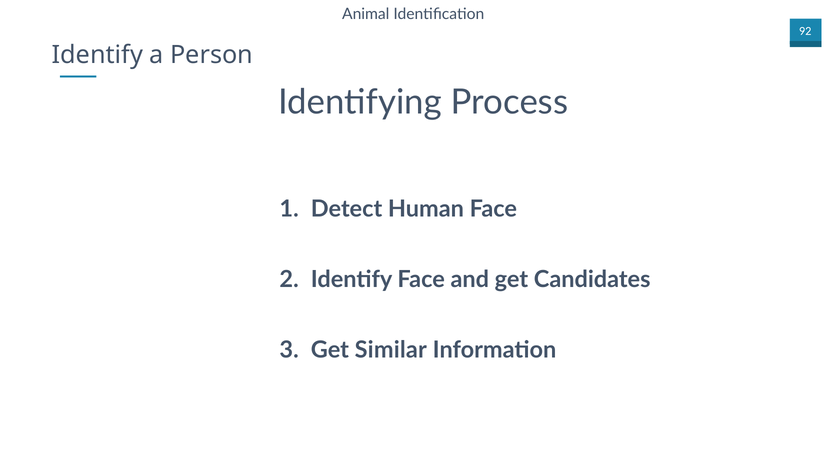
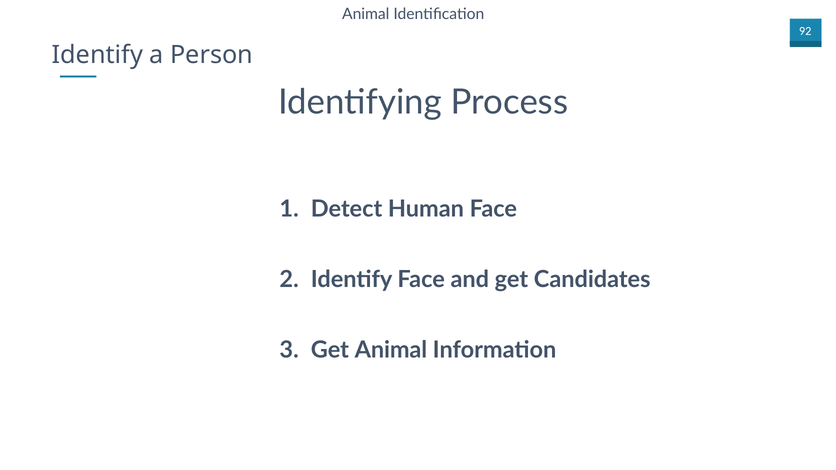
Get Similar: Similar -> Animal (391, 350)
